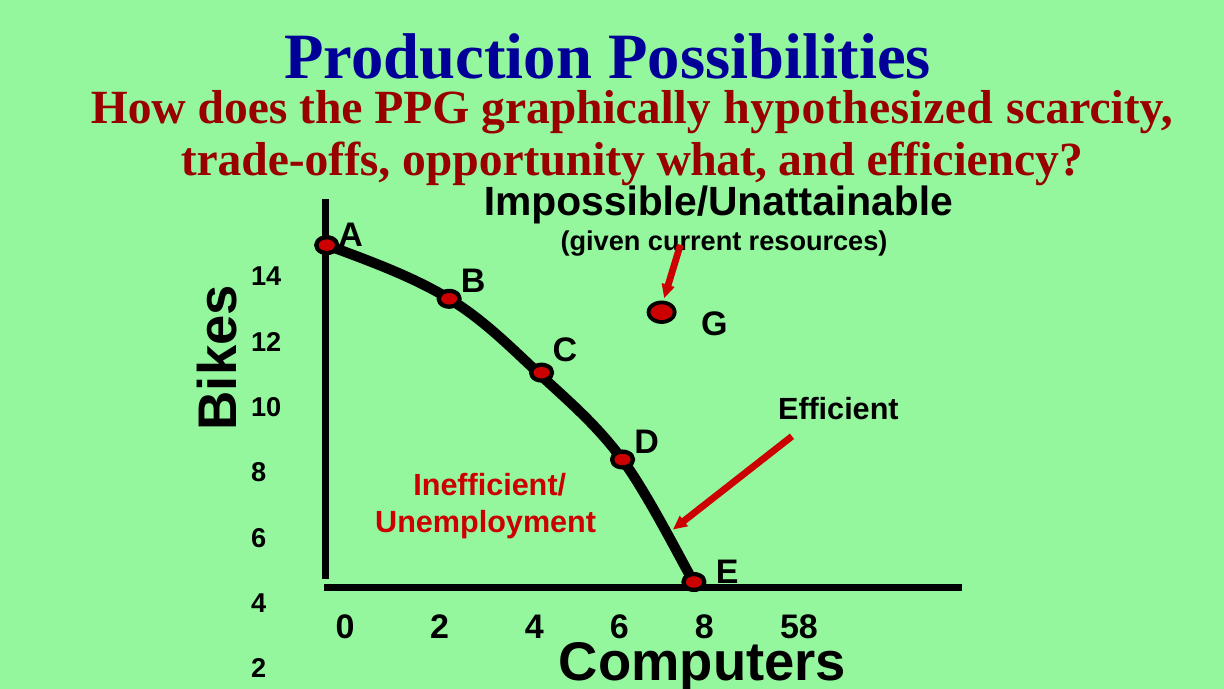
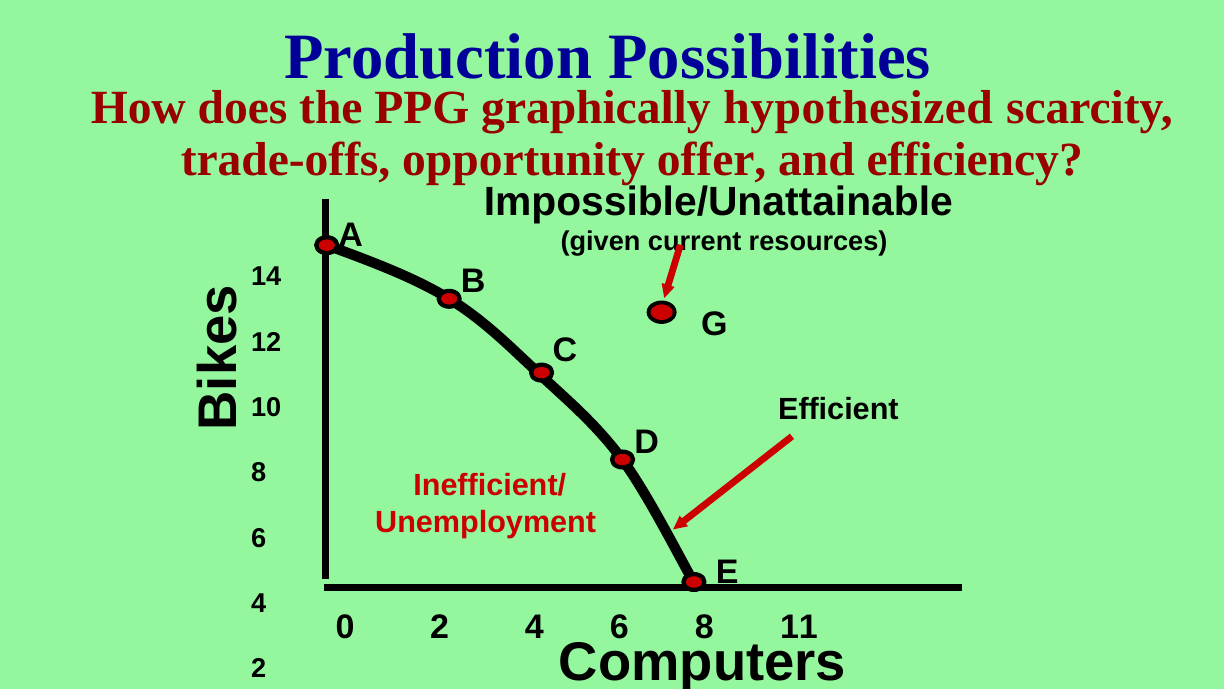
what: what -> offer (712, 160)
58: 58 -> 11 (799, 627)
